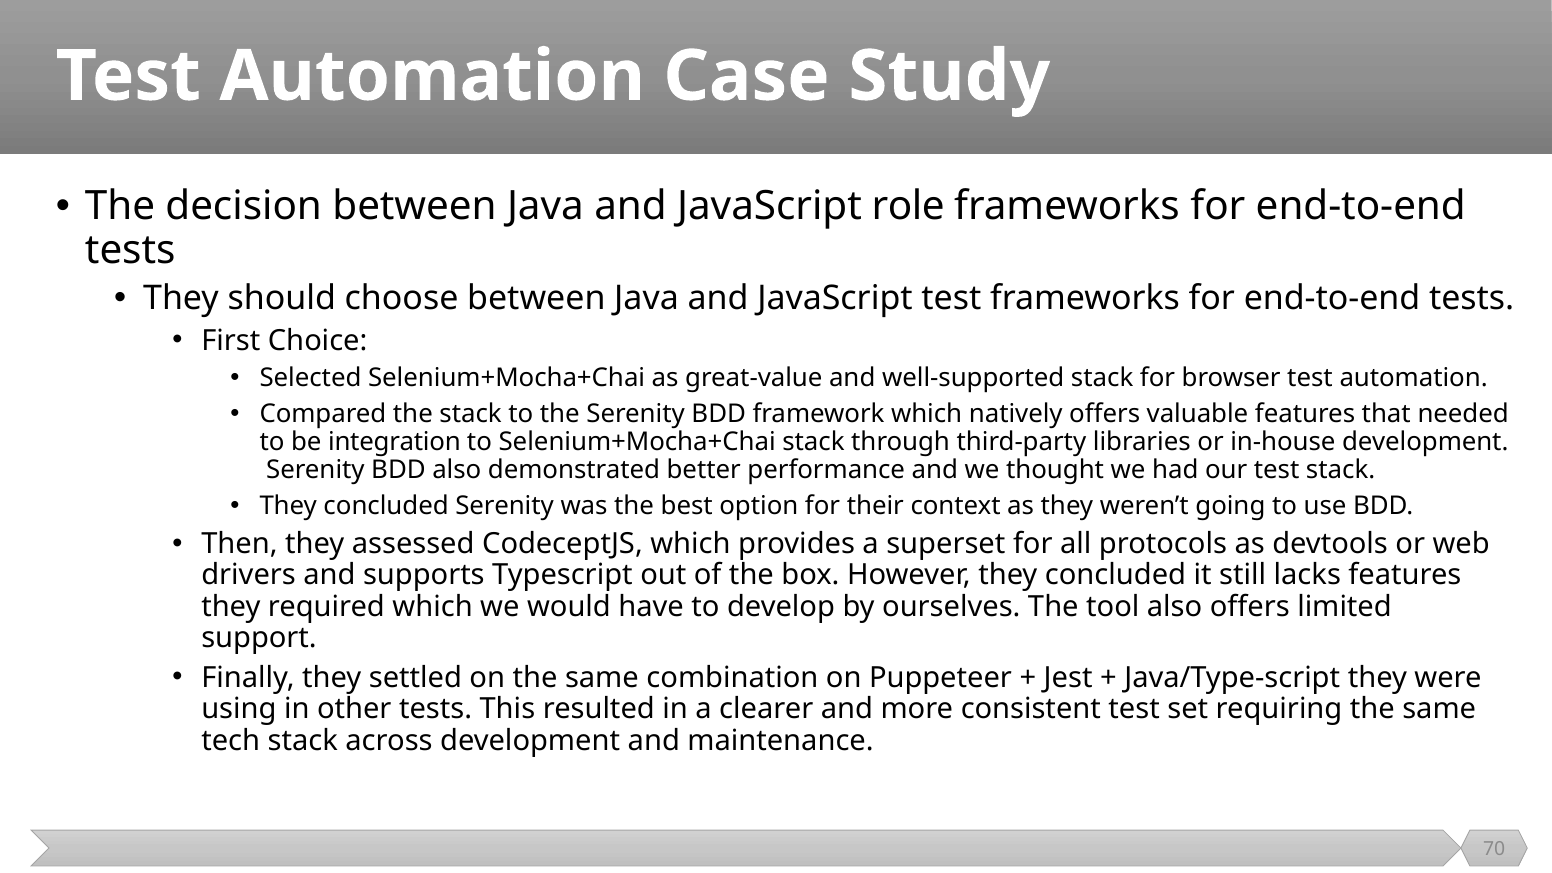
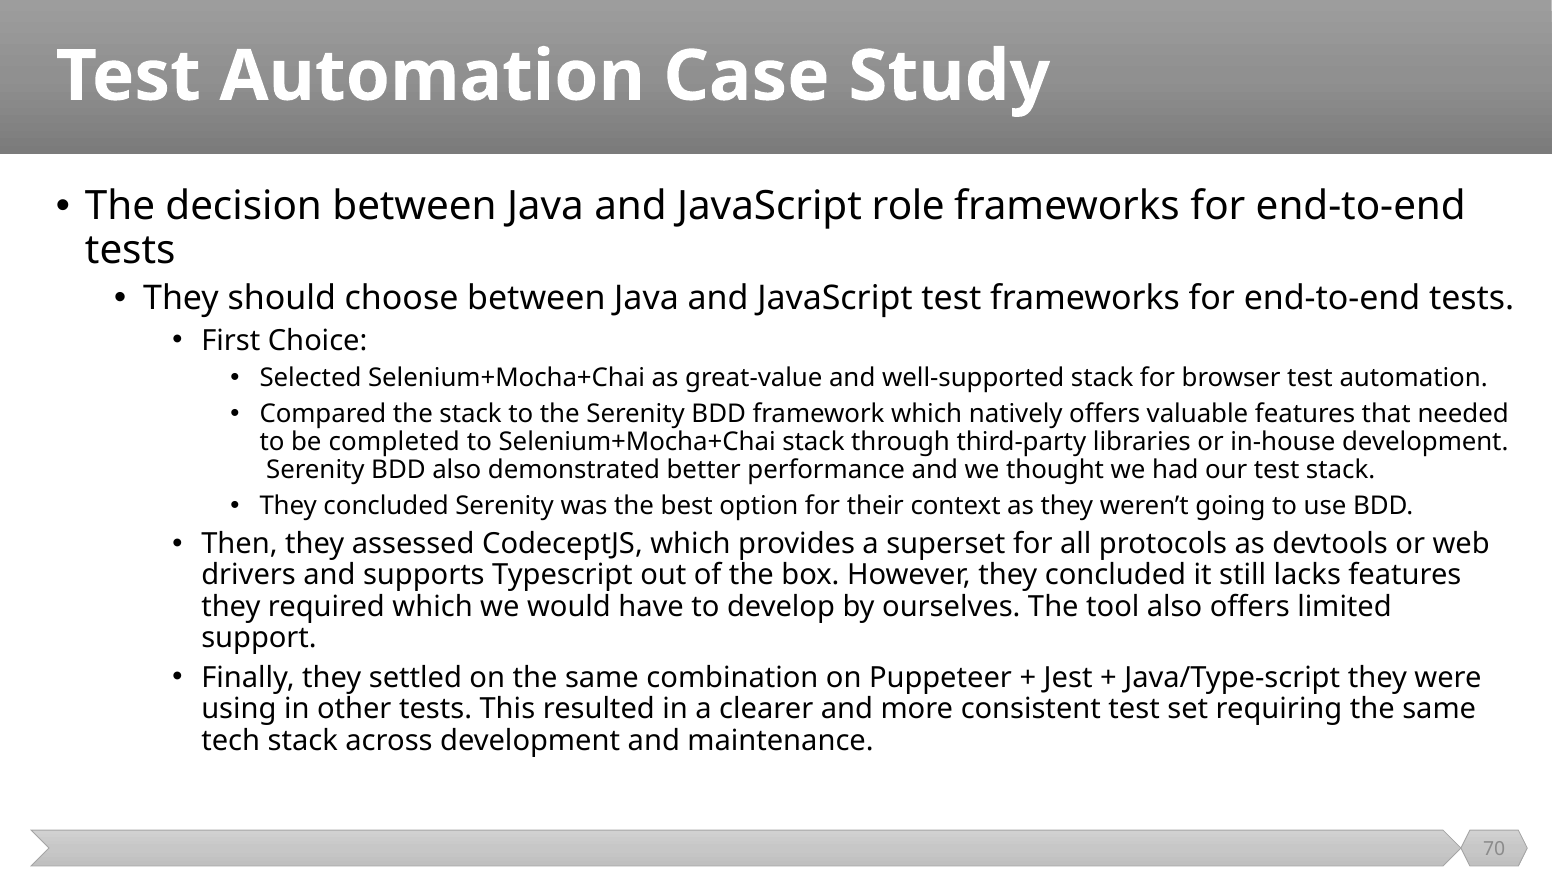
integration: integration -> completed (394, 442)
